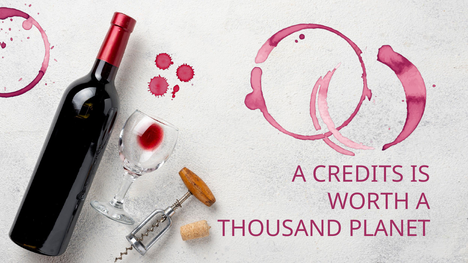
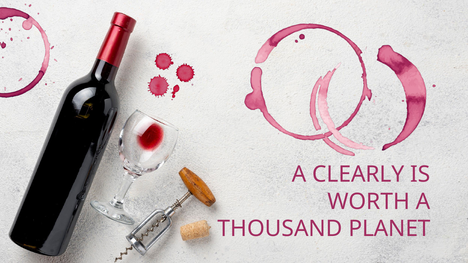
CREDITS: CREDITS -> CLEARLY (358, 174)
